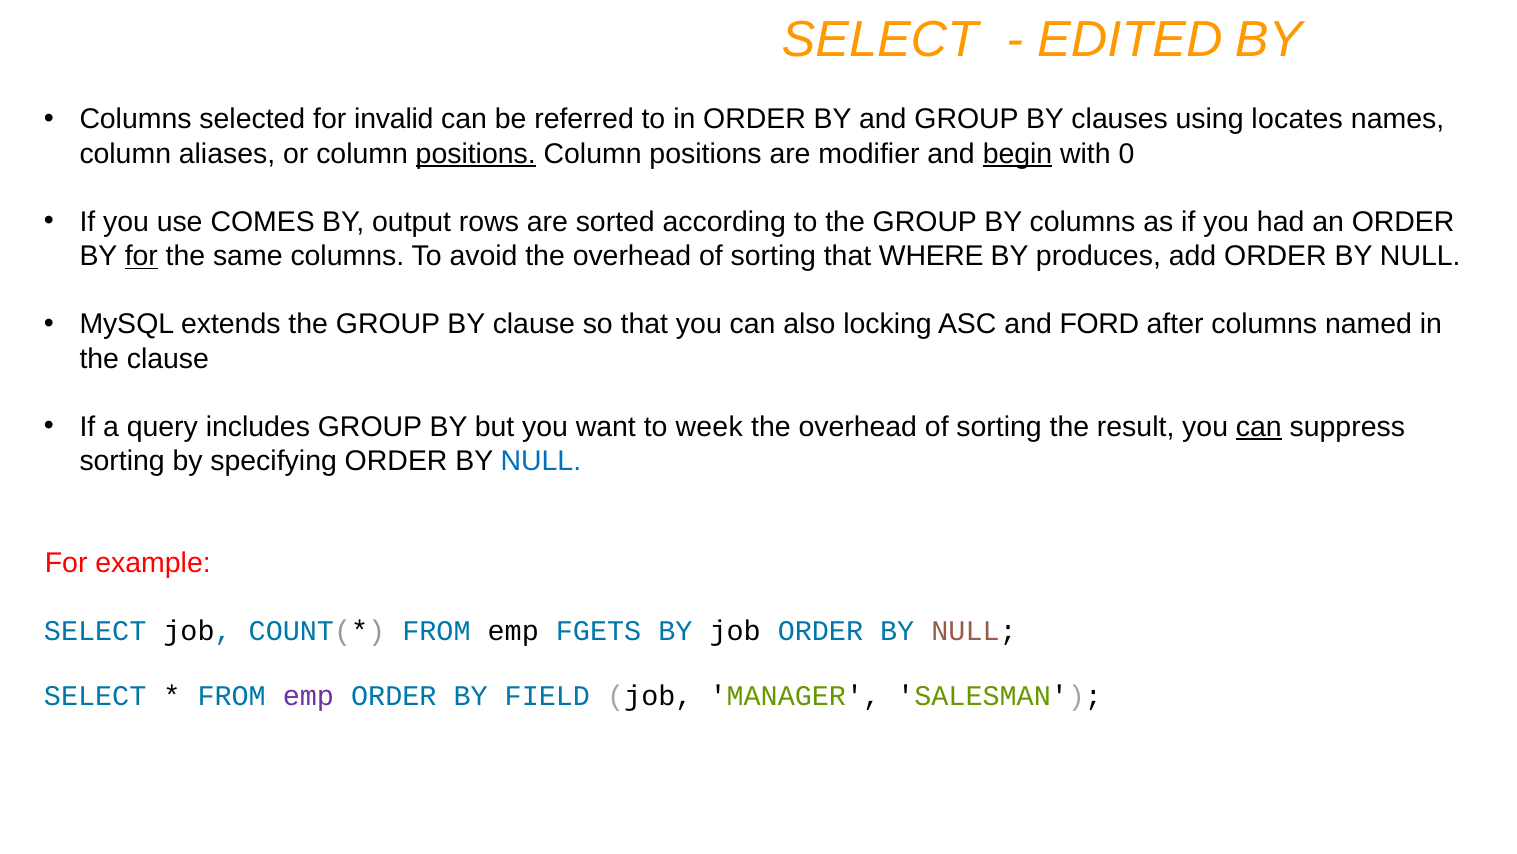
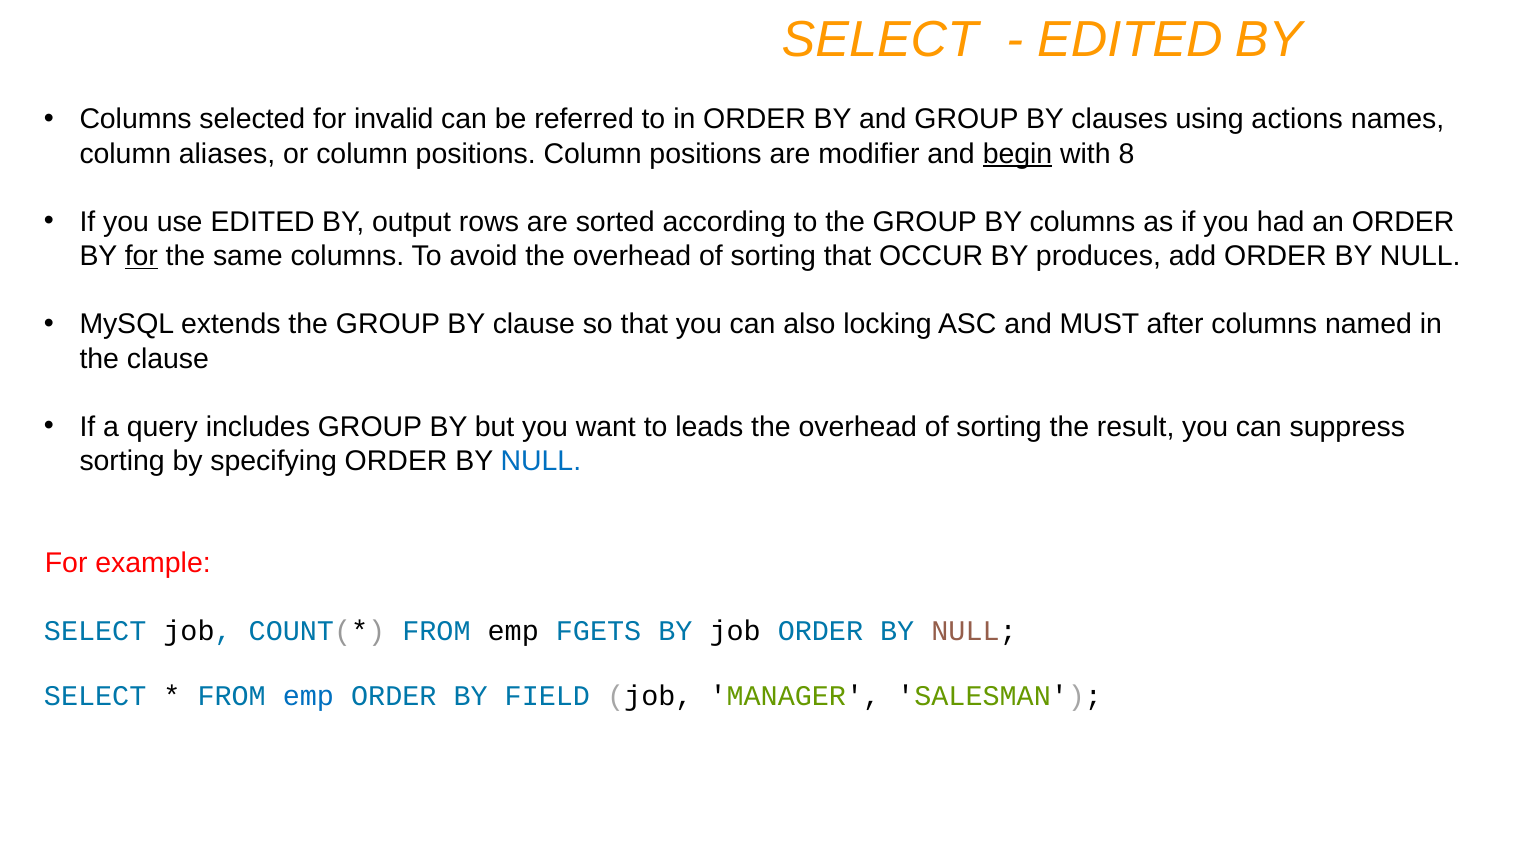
locates: locates -> actions (1297, 119)
positions underline: present -> none (476, 154)
0: 0 -> 8 (1126, 154)
use COMES: COMES -> EDITED (263, 222)
WHERE: WHERE -> OCCUR (931, 256)
FORD: FORD -> MUST (1099, 324)
week: week -> leads (709, 427)
can underline: present -> none (1259, 427)
emp colour: purple -> blue (308, 695)
